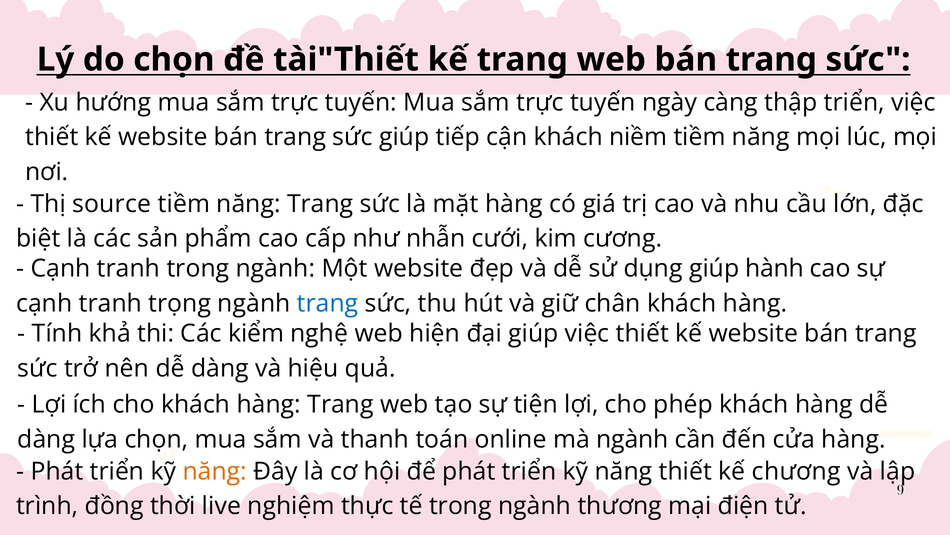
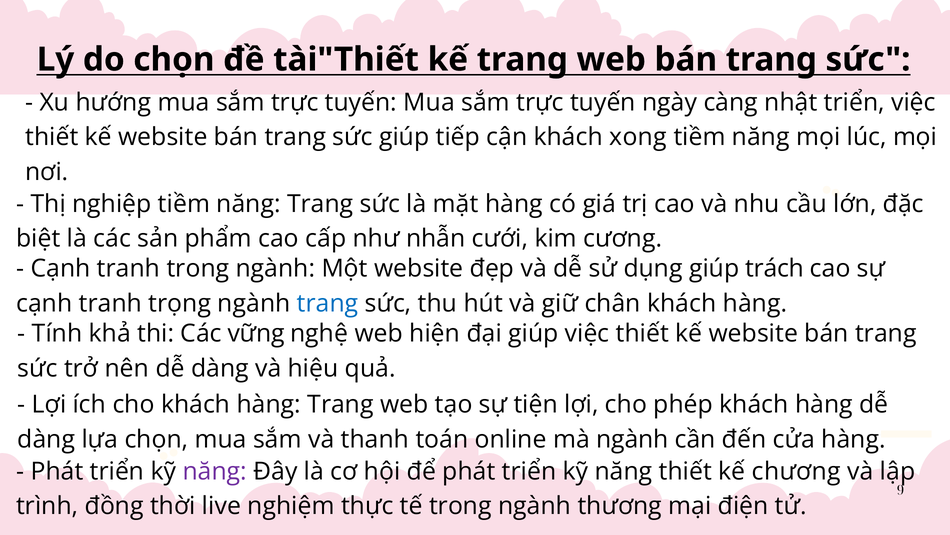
thập: thập -> nhật (791, 102)
niềm: niềm -> xong (638, 137)
source: source -> nghiệp (112, 204)
hành: hành -> trách (775, 268)
kiểm: kiểm -> vững (256, 333)
năng colour: orange -> purple (215, 471)
